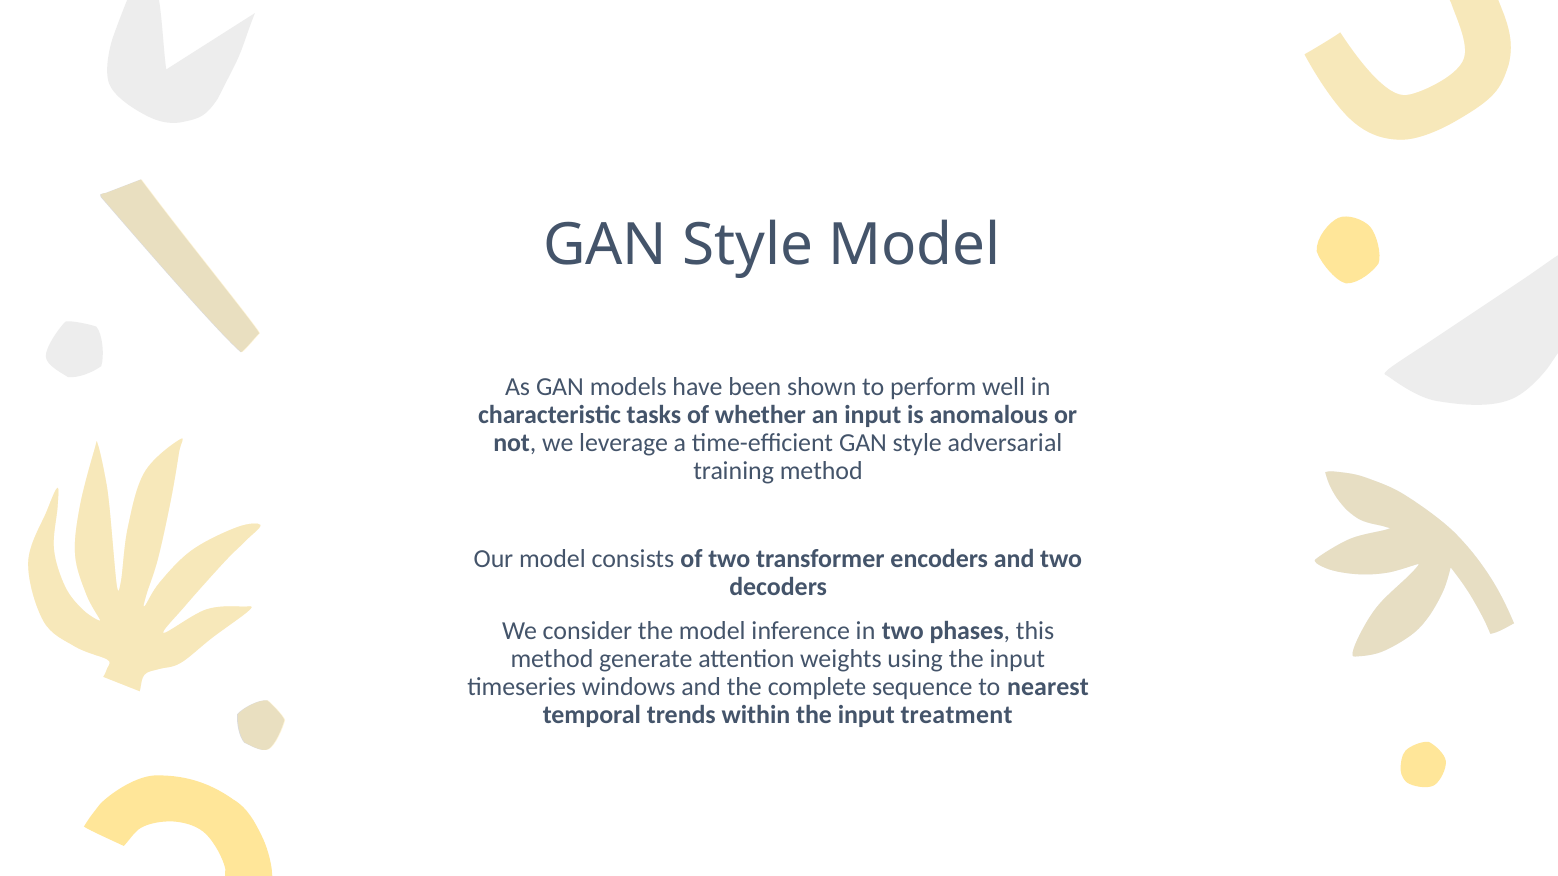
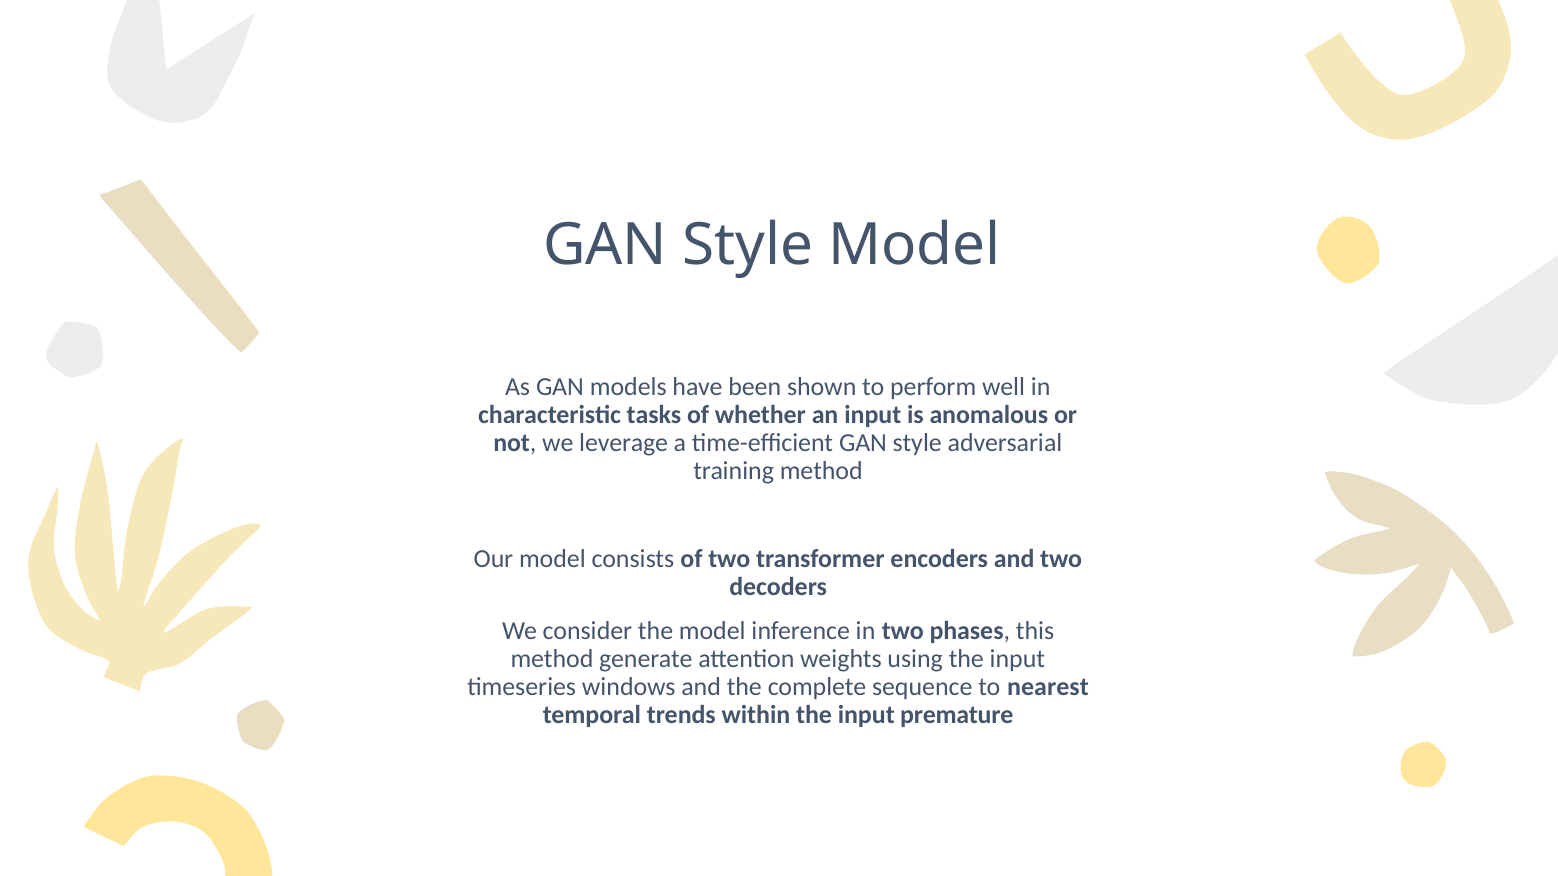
treatment: treatment -> premature (957, 716)
